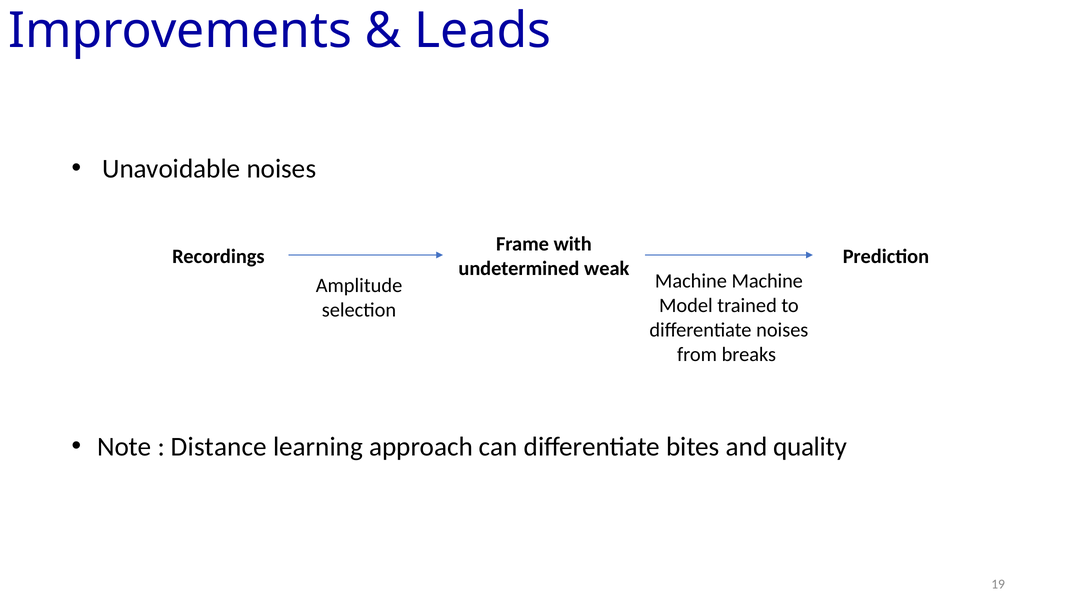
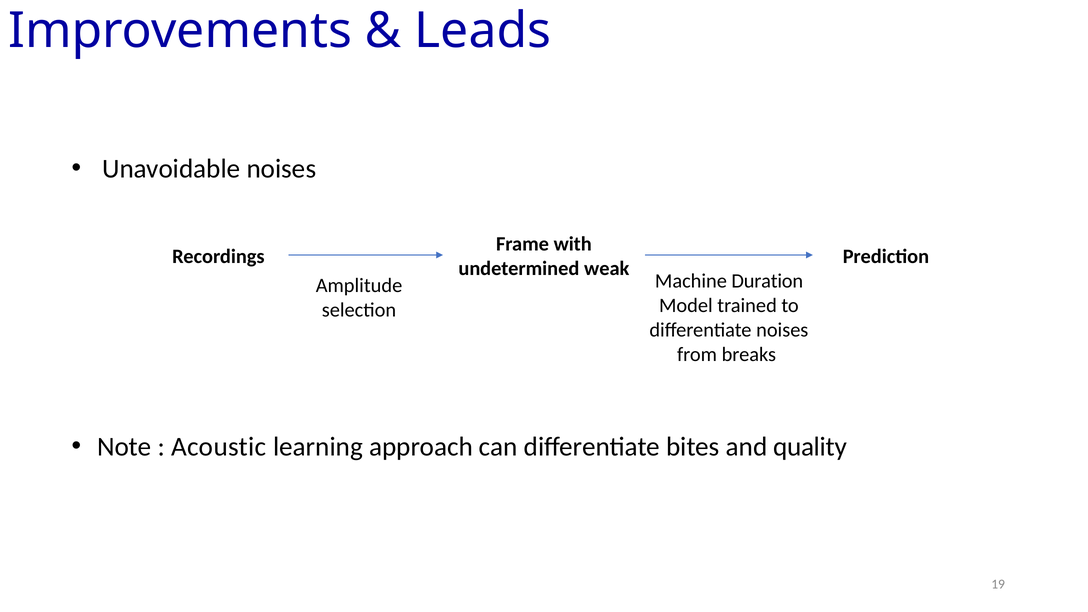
Machine Machine: Machine -> Duration (767, 281)
Distance: Distance -> Acoustic (219, 447)
